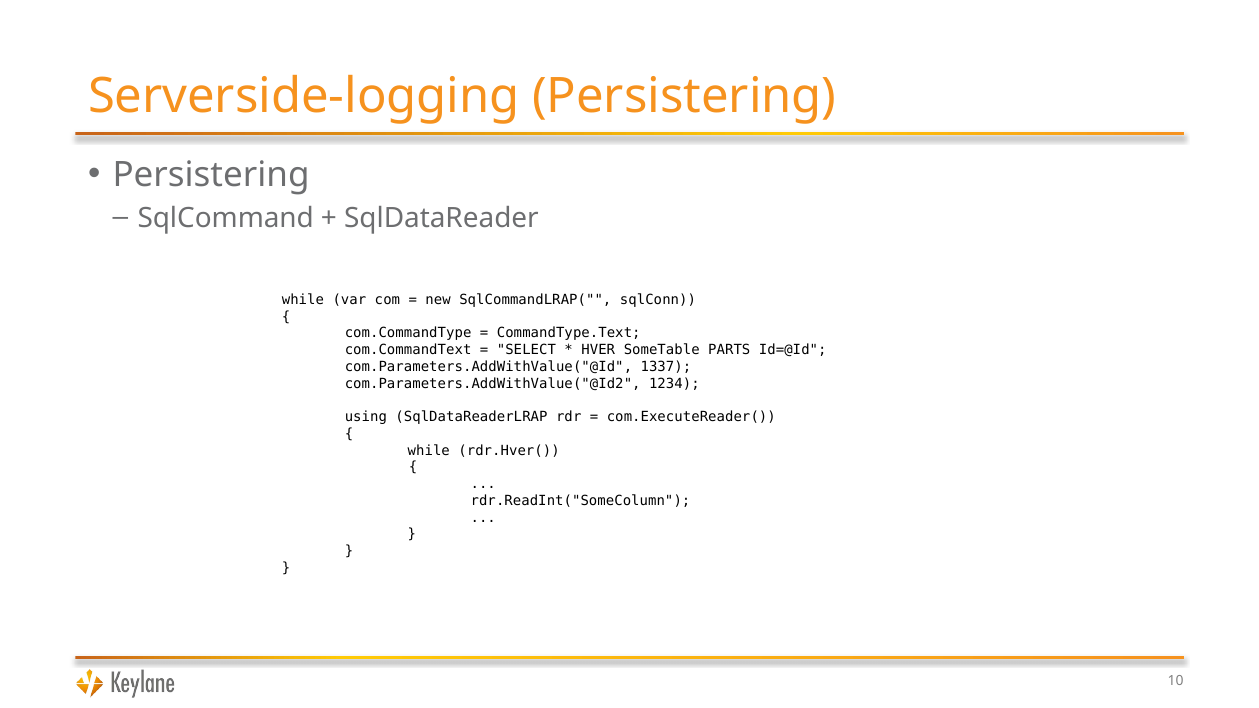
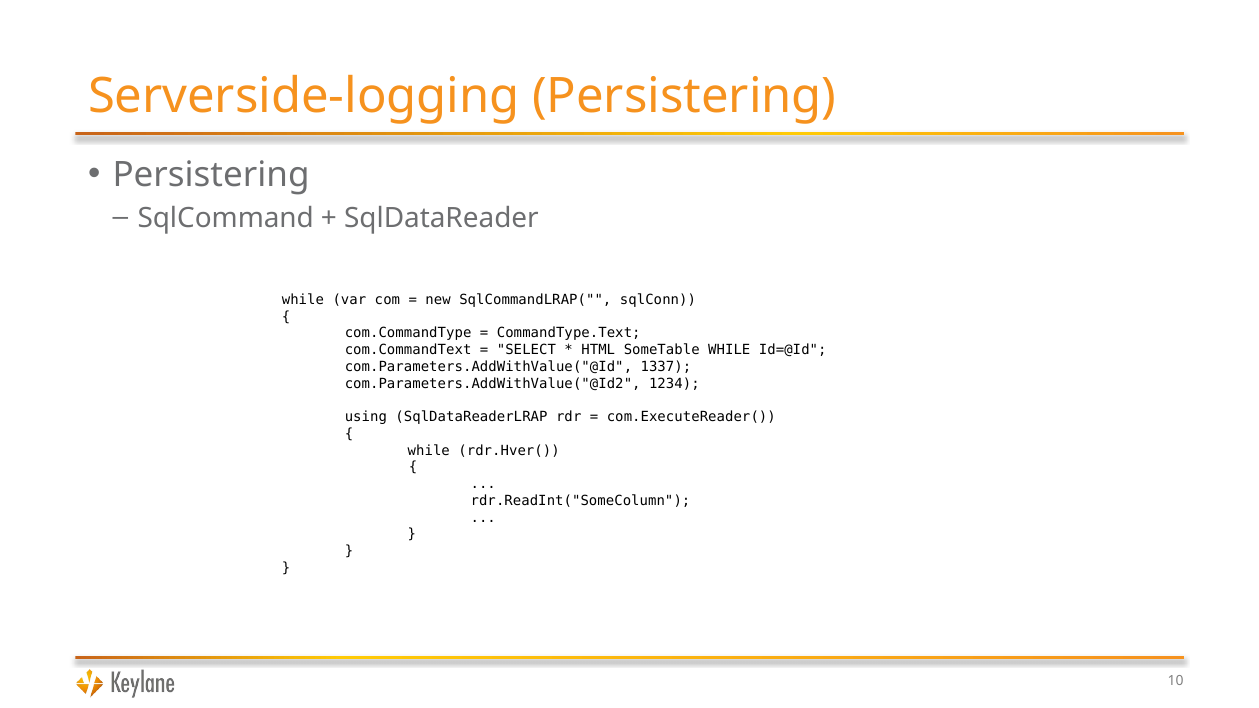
HVER: HVER -> HTML (598, 350)
SomeTable PARTS: PARTS -> WHILE (729, 350)
